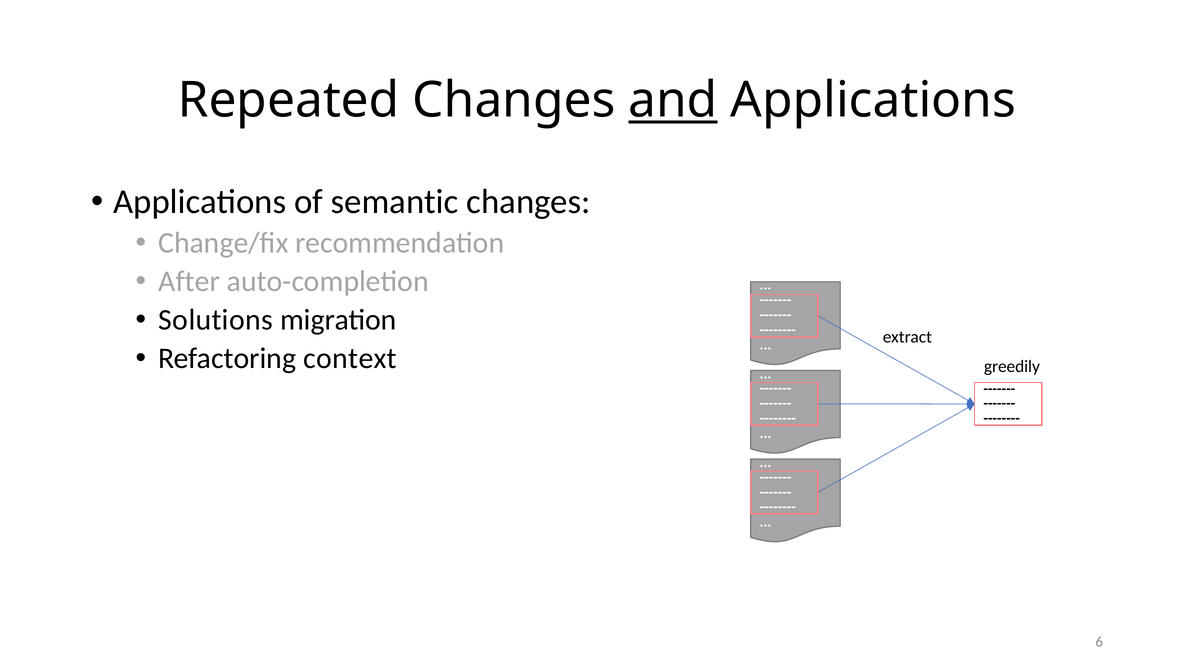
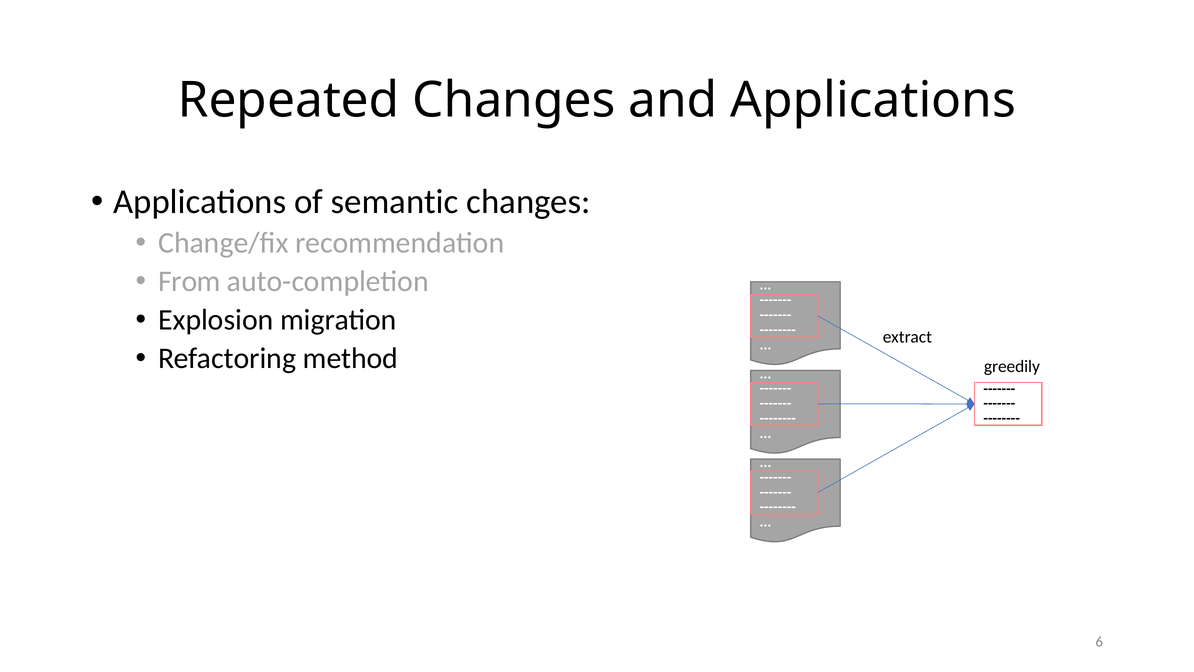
and underline: present -> none (673, 100)
After: After -> From (189, 281)
Solutions: Solutions -> Explosion (216, 320)
context: context -> method (350, 358)
